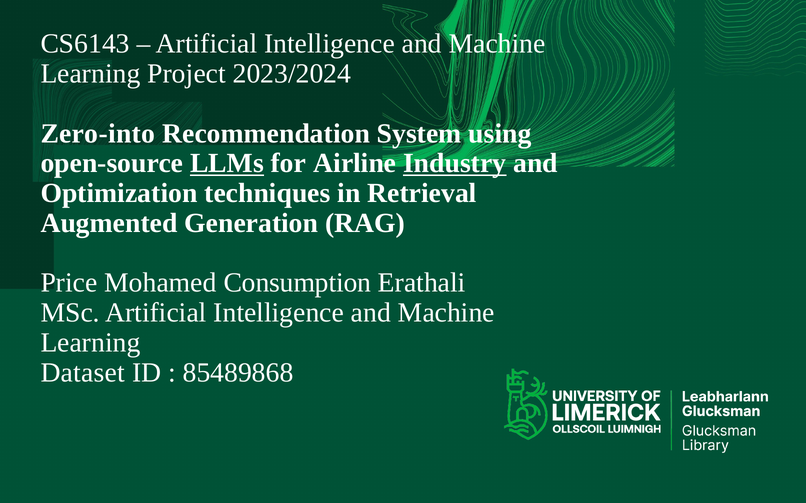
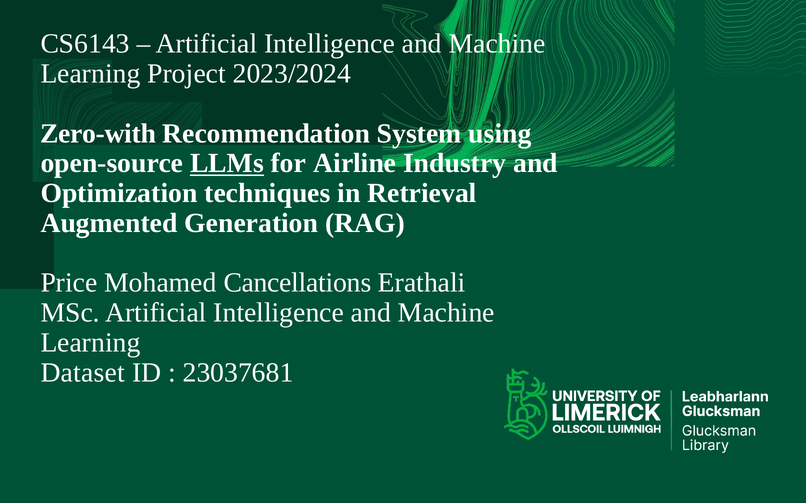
Zero-into: Zero-into -> Zero-with (98, 134)
Industry underline: present -> none (455, 163)
Consumption: Consumption -> Cancellations (297, 283)
85489868: 85489868 -> 23037681 (238, 373)
